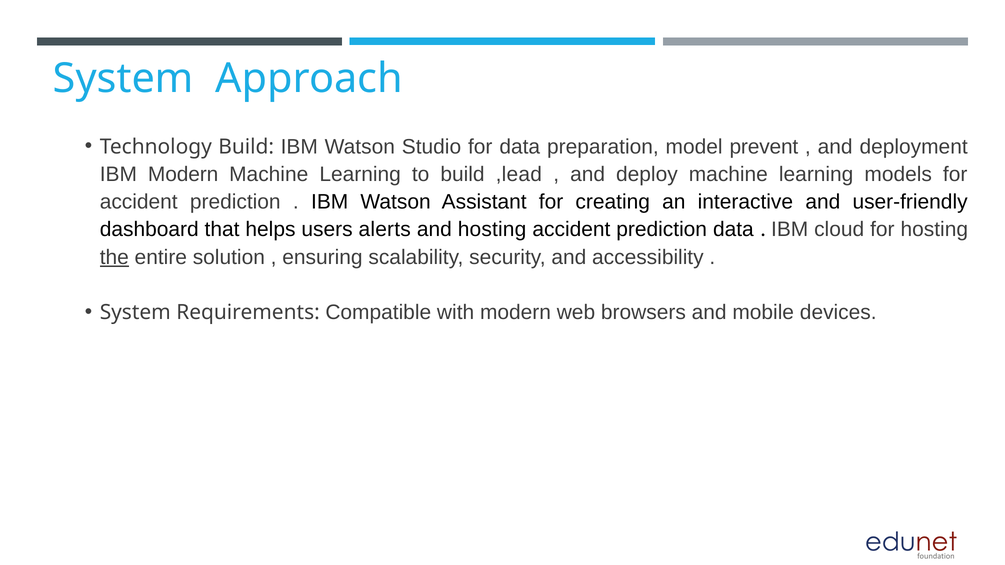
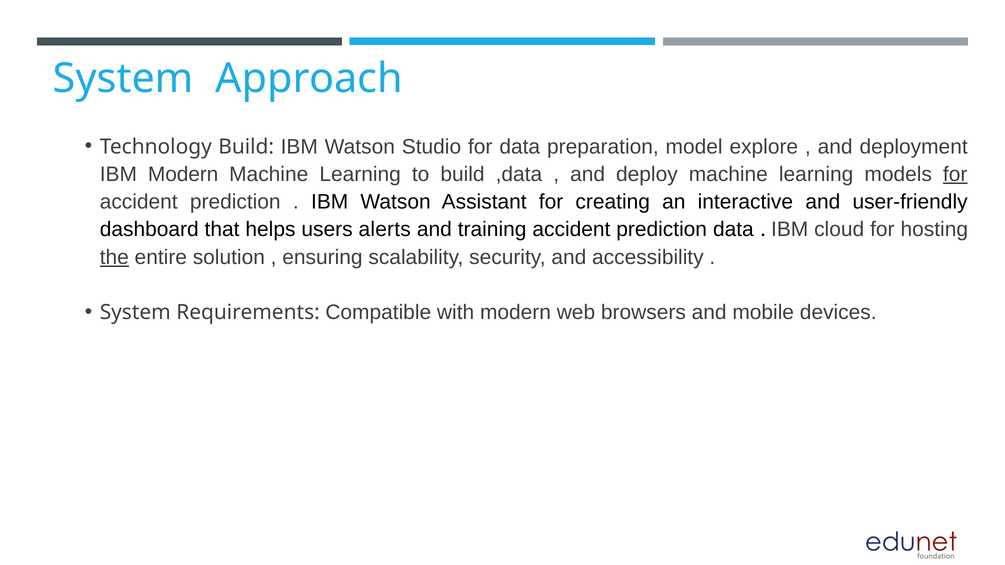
prevent: prevent -> explore (764, 147)
,lead: ,lead -> ,data (519, 174)
for underline: none -> present (955, 174)
and hosting: hosting -> training (492, 229)
